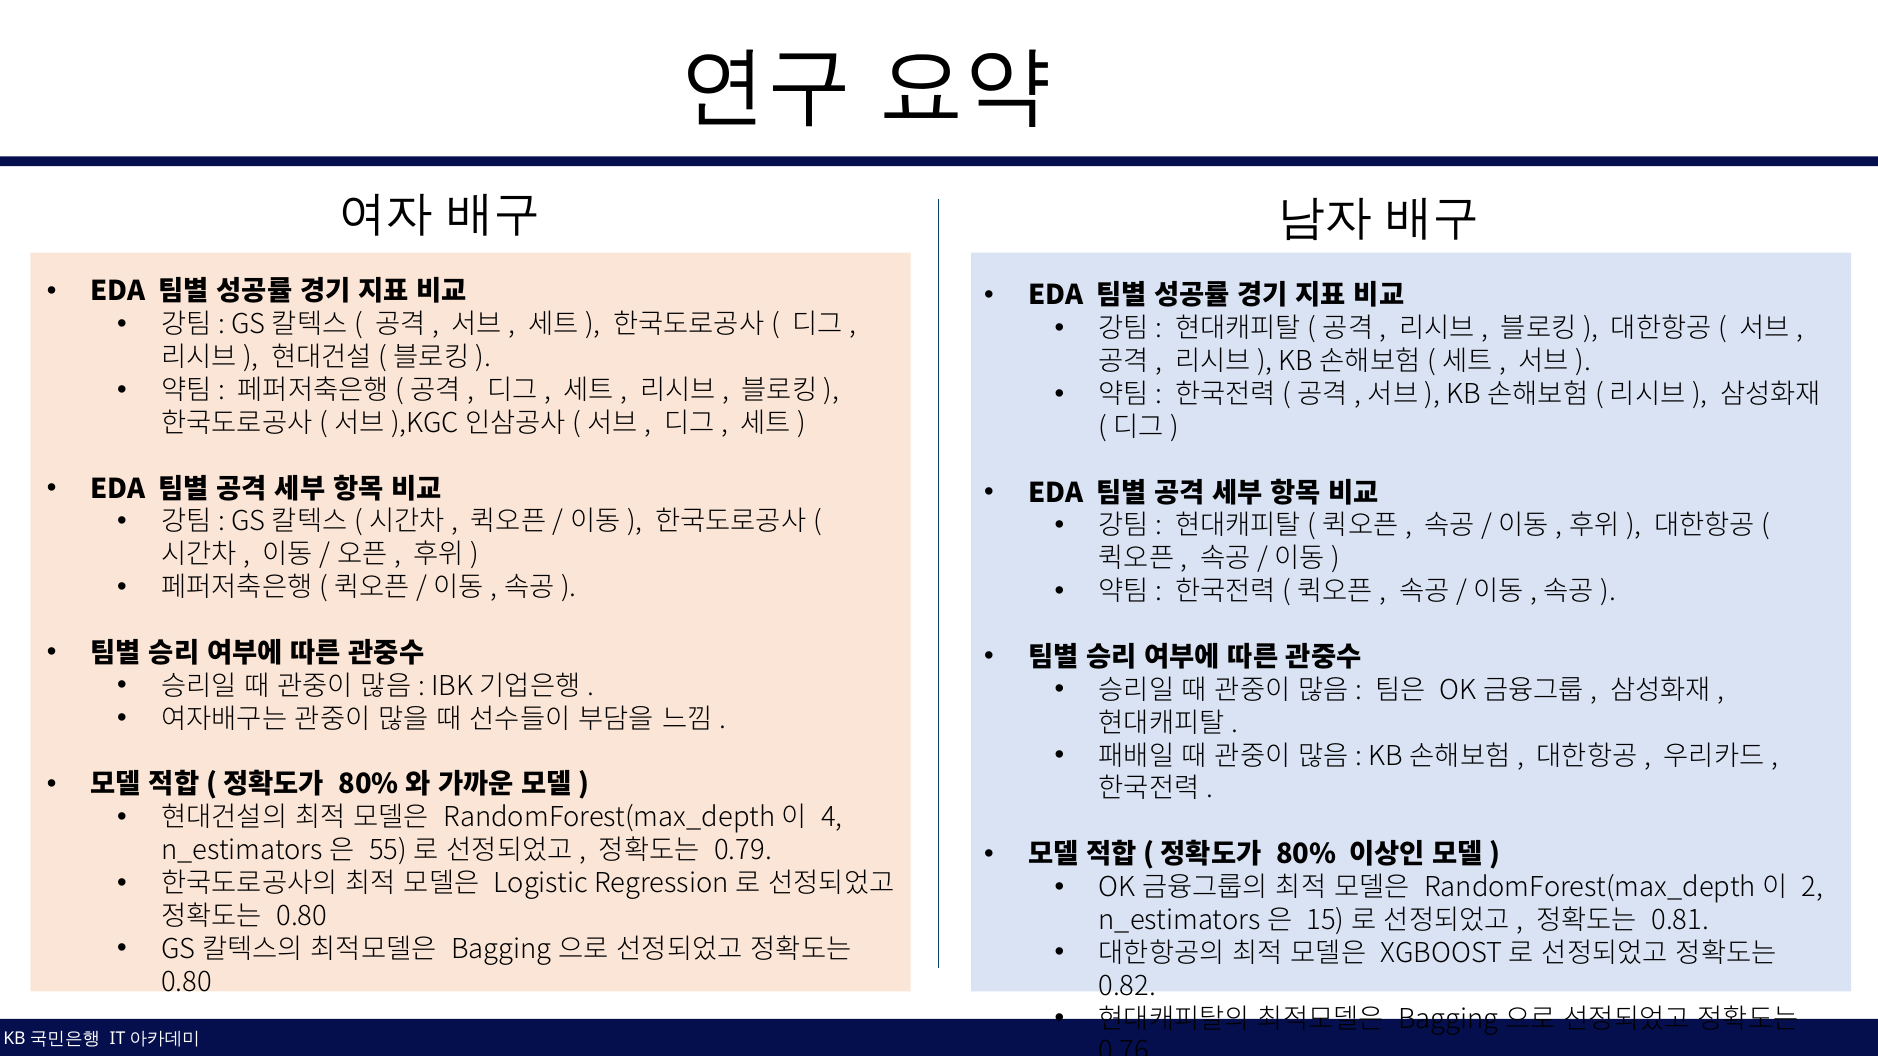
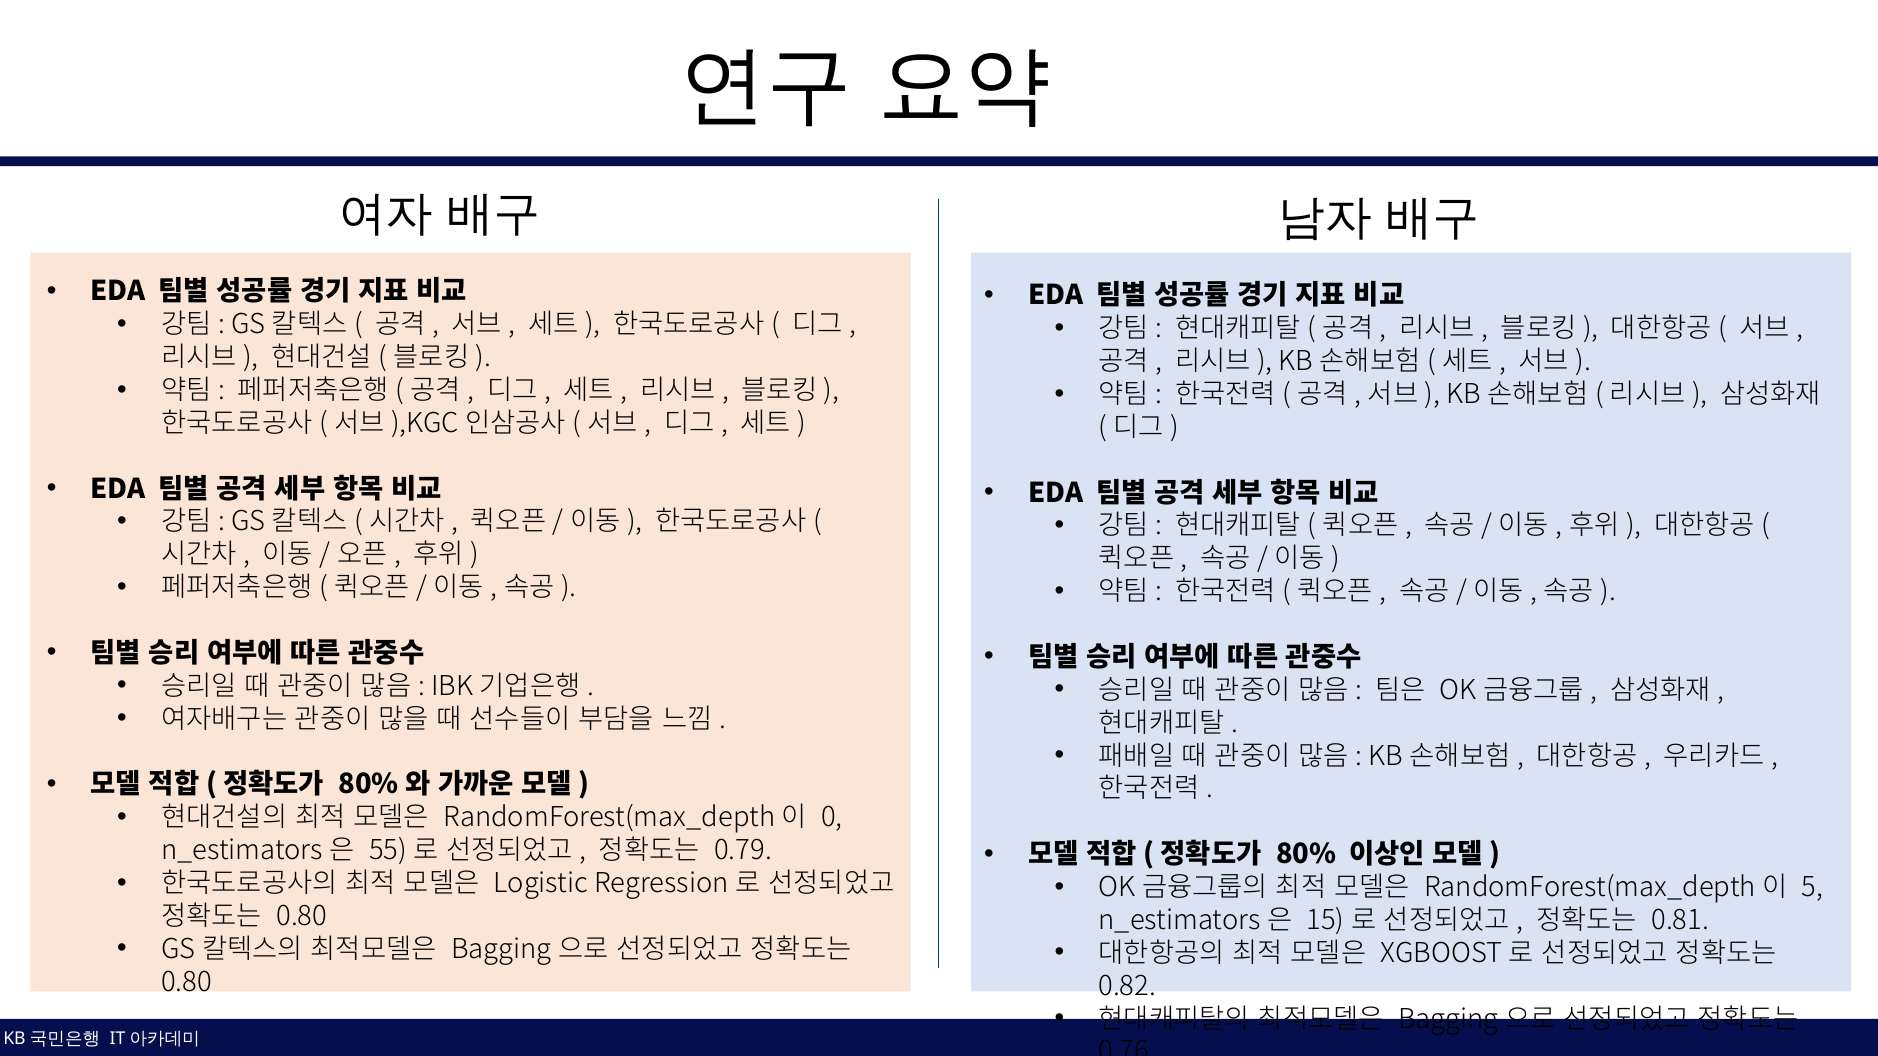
4: 4 -> 0 (832, 818)
2: 2 -> 5 (1813, 888)
